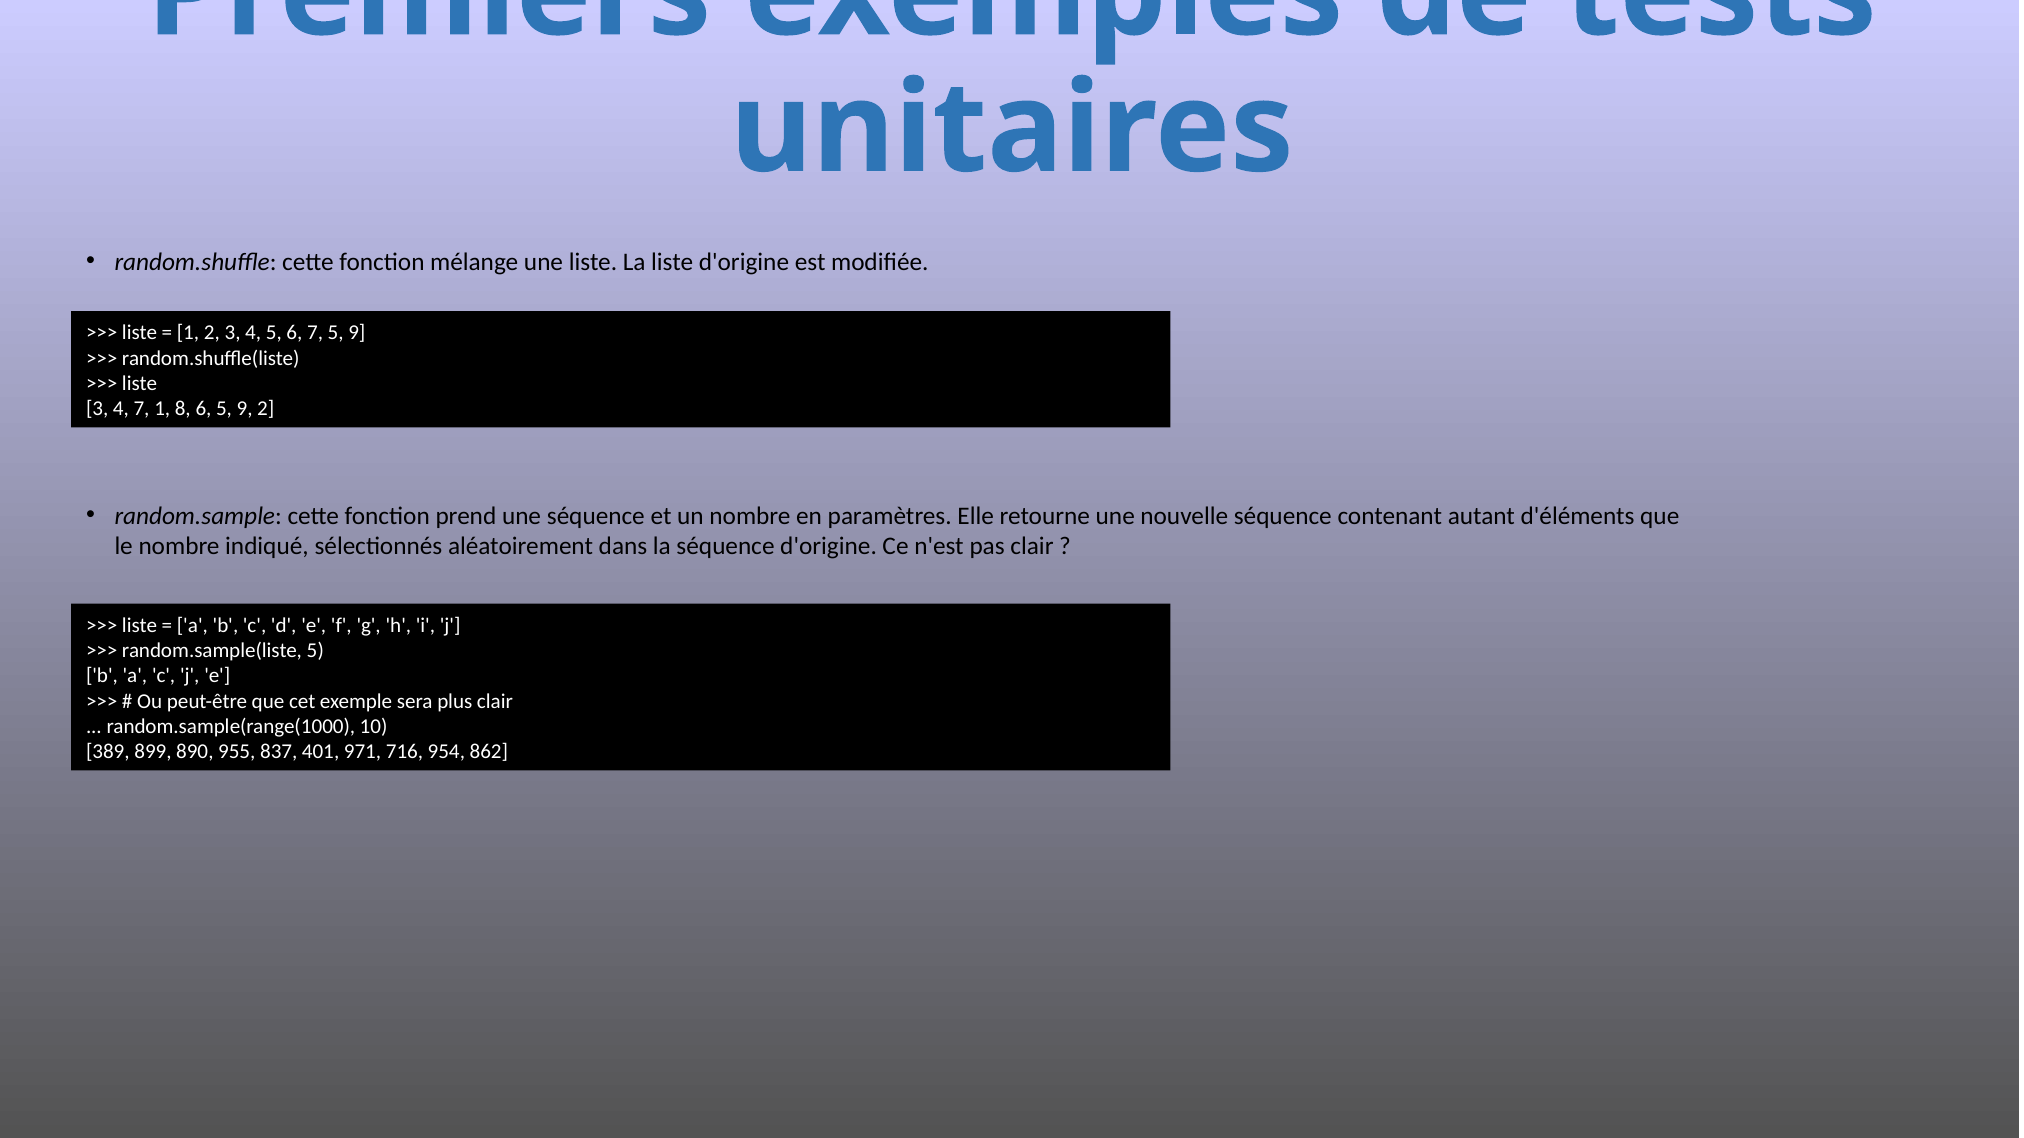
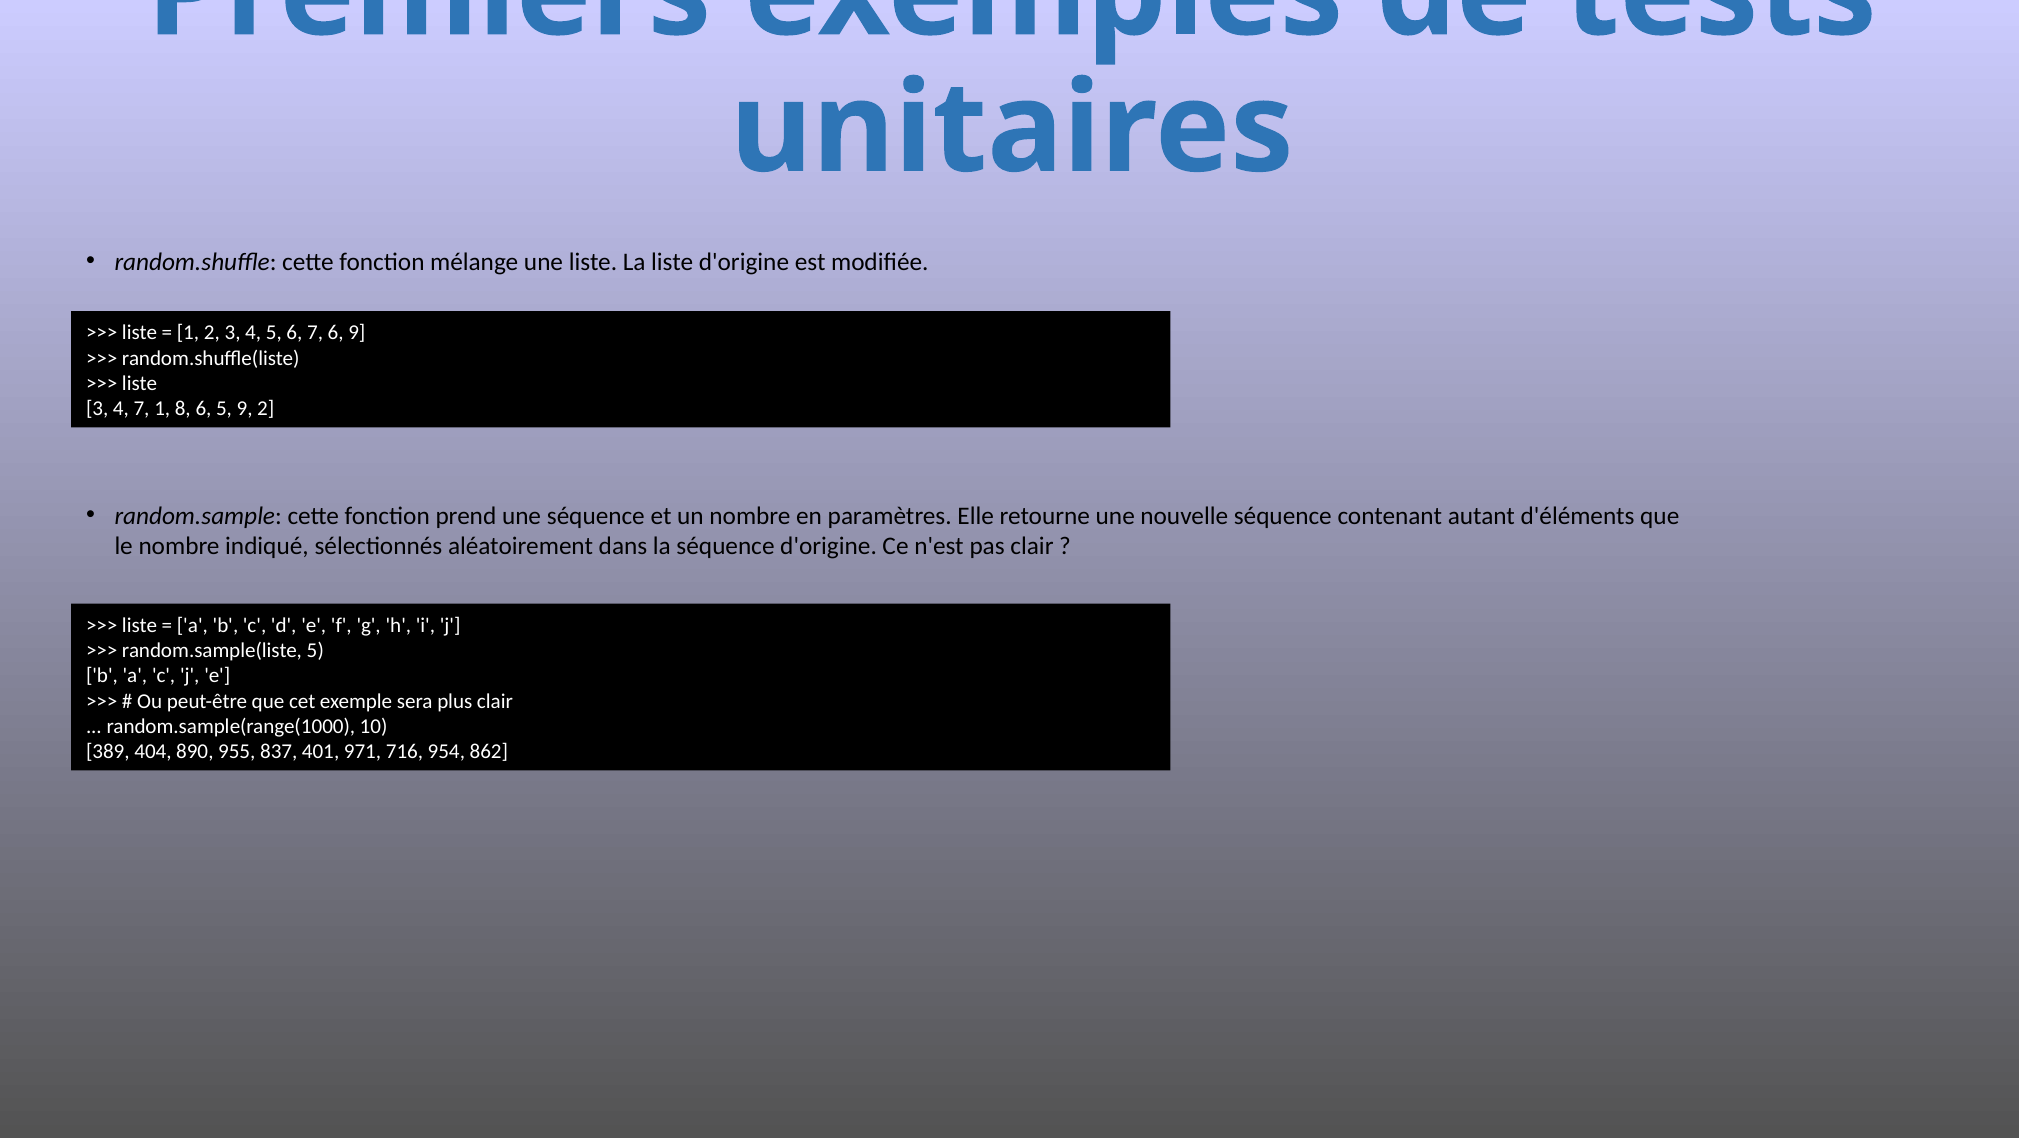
7 5: 5 -> 6 (336, 333)
899: 899 -> 404 (153, 752)
